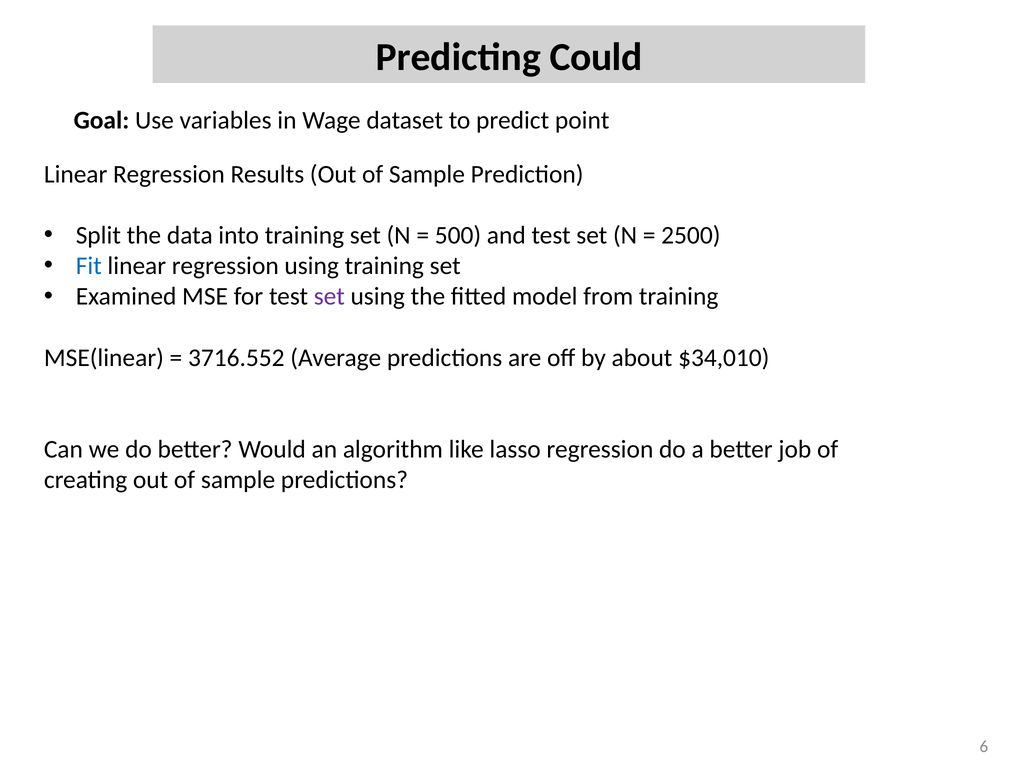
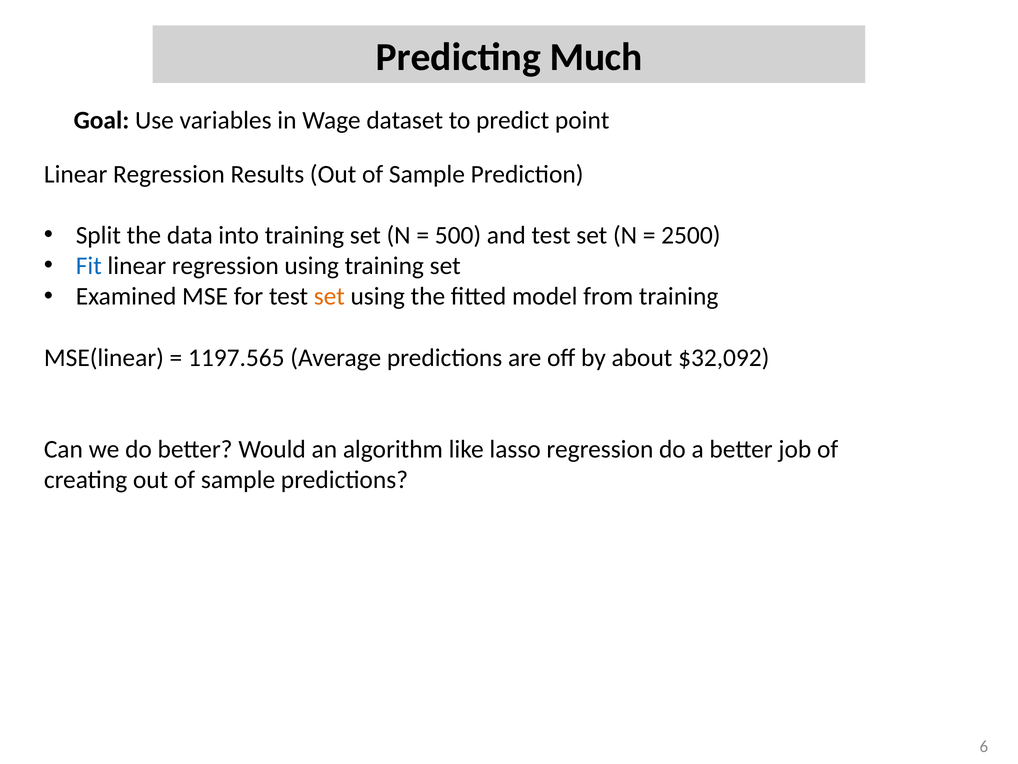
Could: Could -> Much (596, 57)
set colour: purple -> orange (329, 296)
3716.552: 3716.552 -> 1197.565 (236, 357)
$34,010: $34,010 -> $32,092 (724, 357)
